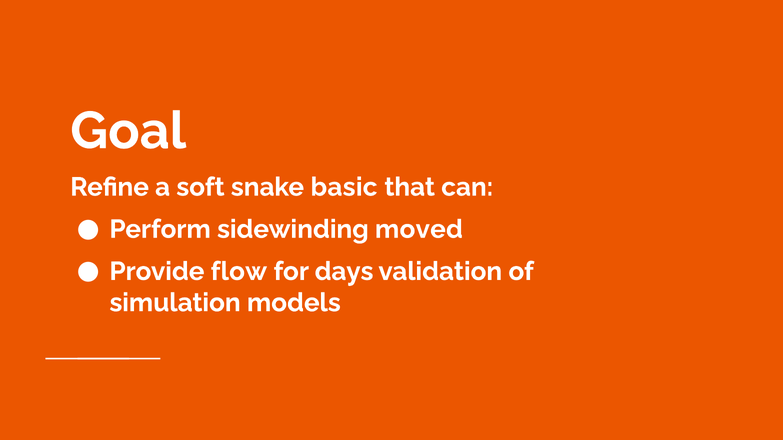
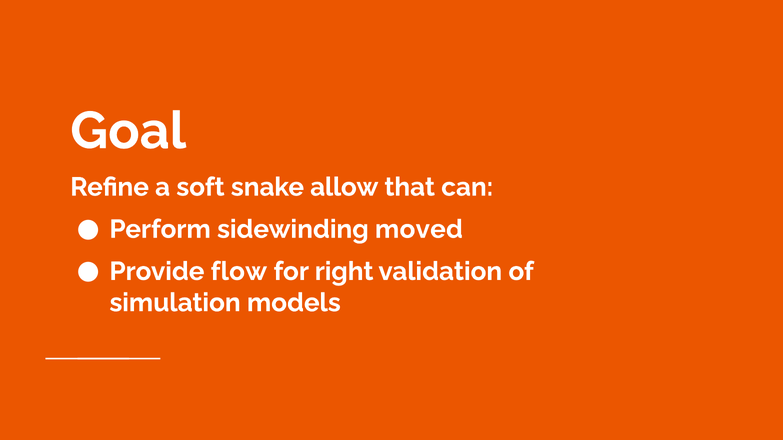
basic: basic -> allow (344, 187)
days: days -> right (344, 272)
